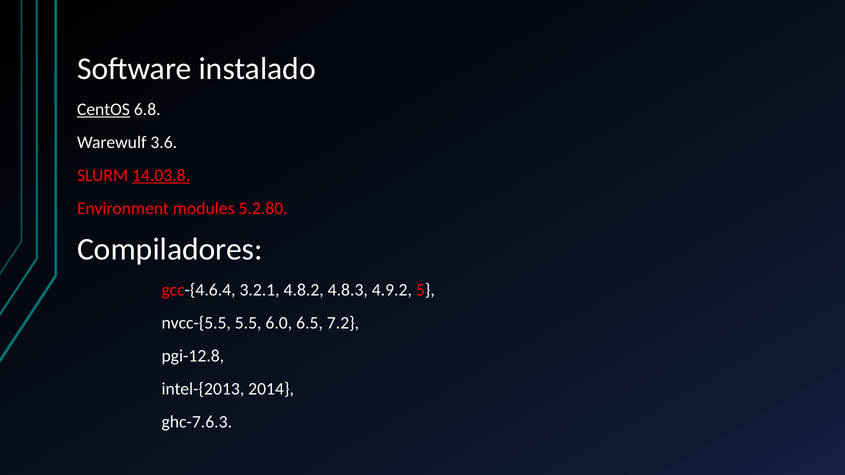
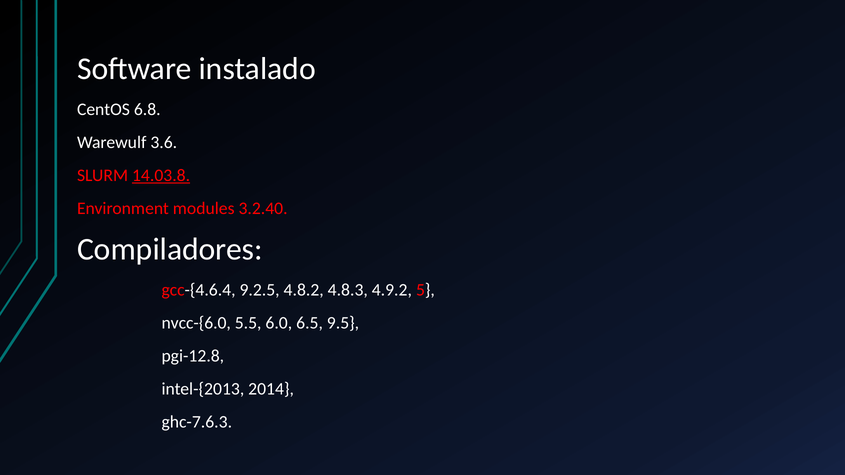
CentOS underline: present -> none (103, 109)
5.2.80: 5.2.80 -> 3.2.40 (263, 209)
3.2.1: 3.2.1 -> 9.2.5 (260, 290)
nvcc-{5.5: nvcc-{5.5 -> nvcc-{6.0 (196, 323)
7.2: 7.2 -> 9.5 (343, 323)
